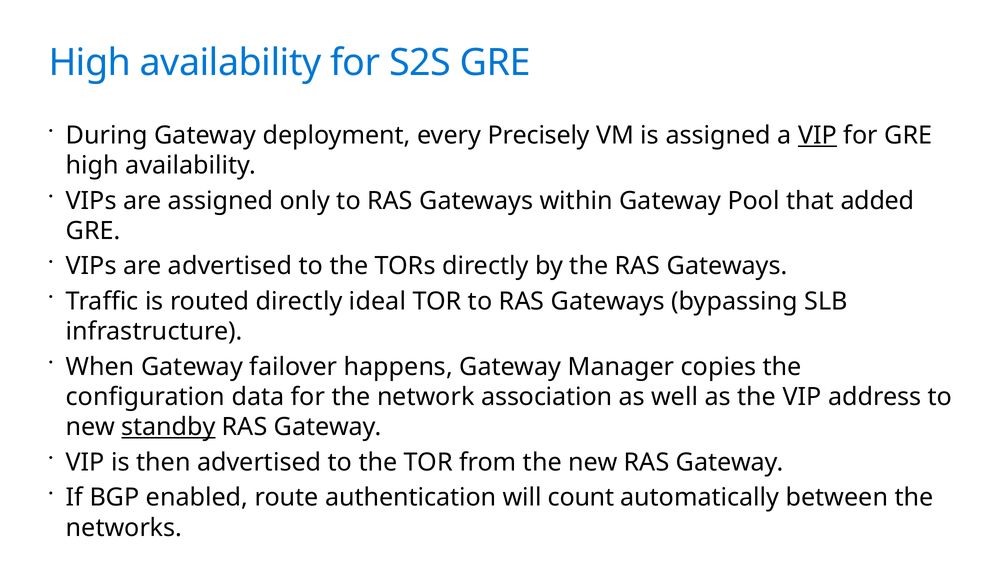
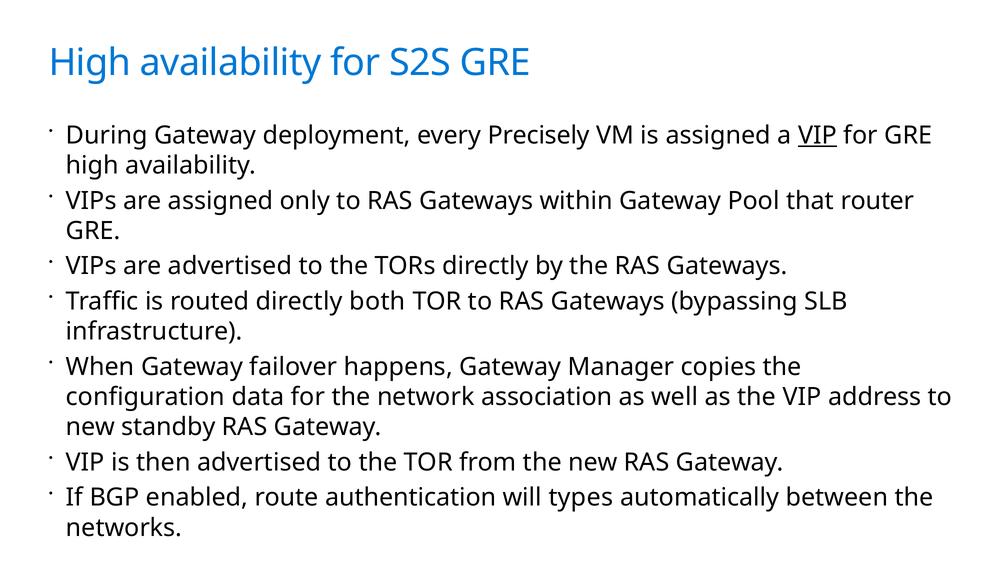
added: added -> router (877, 201)
ideal: ideal -> both (377, 301)
standby underline: present -> none (168, 427)
count: count -> types (581, 497)
